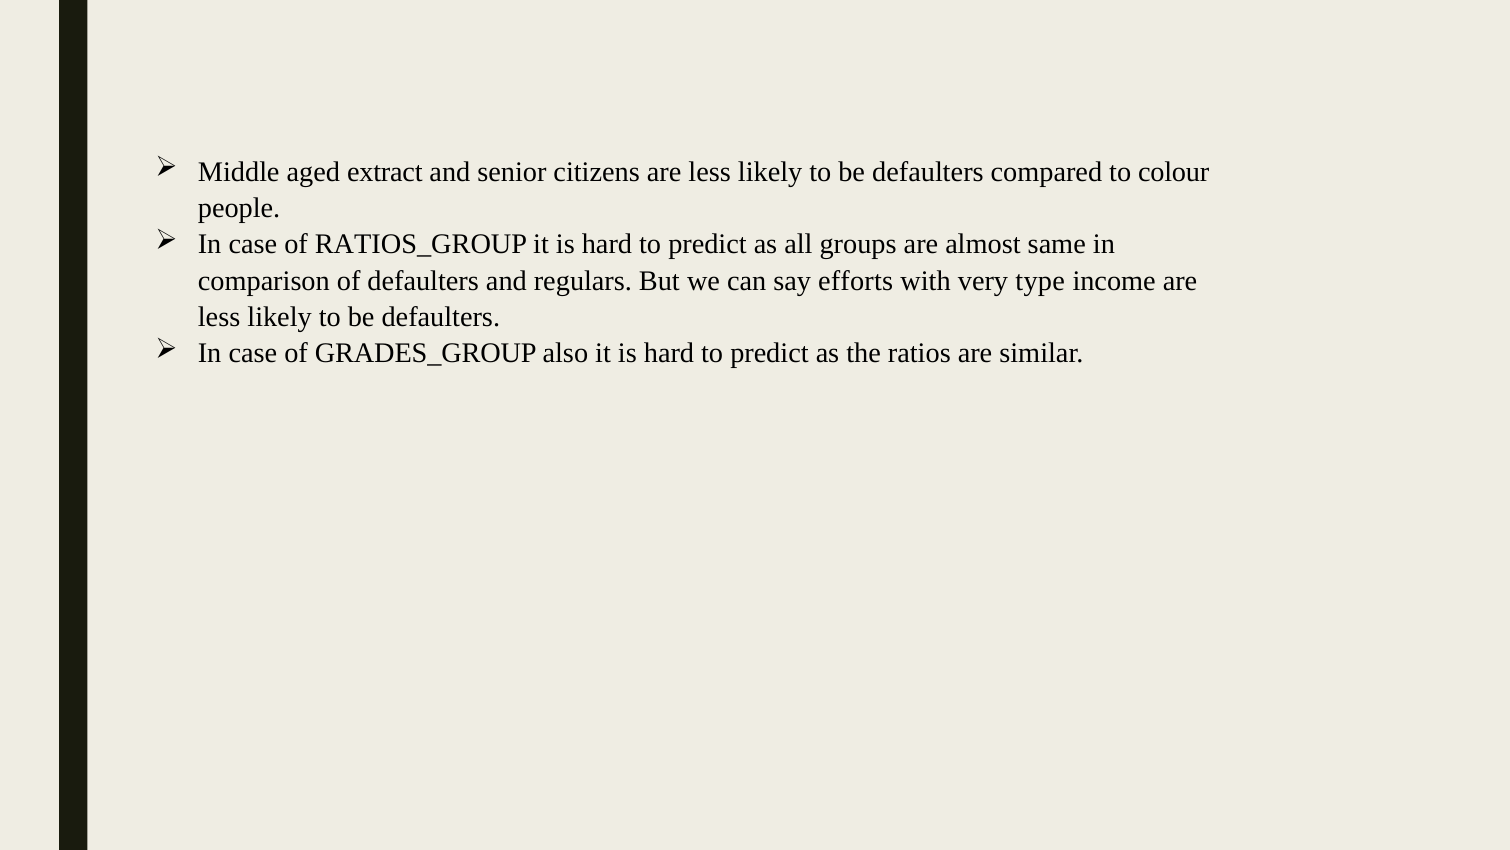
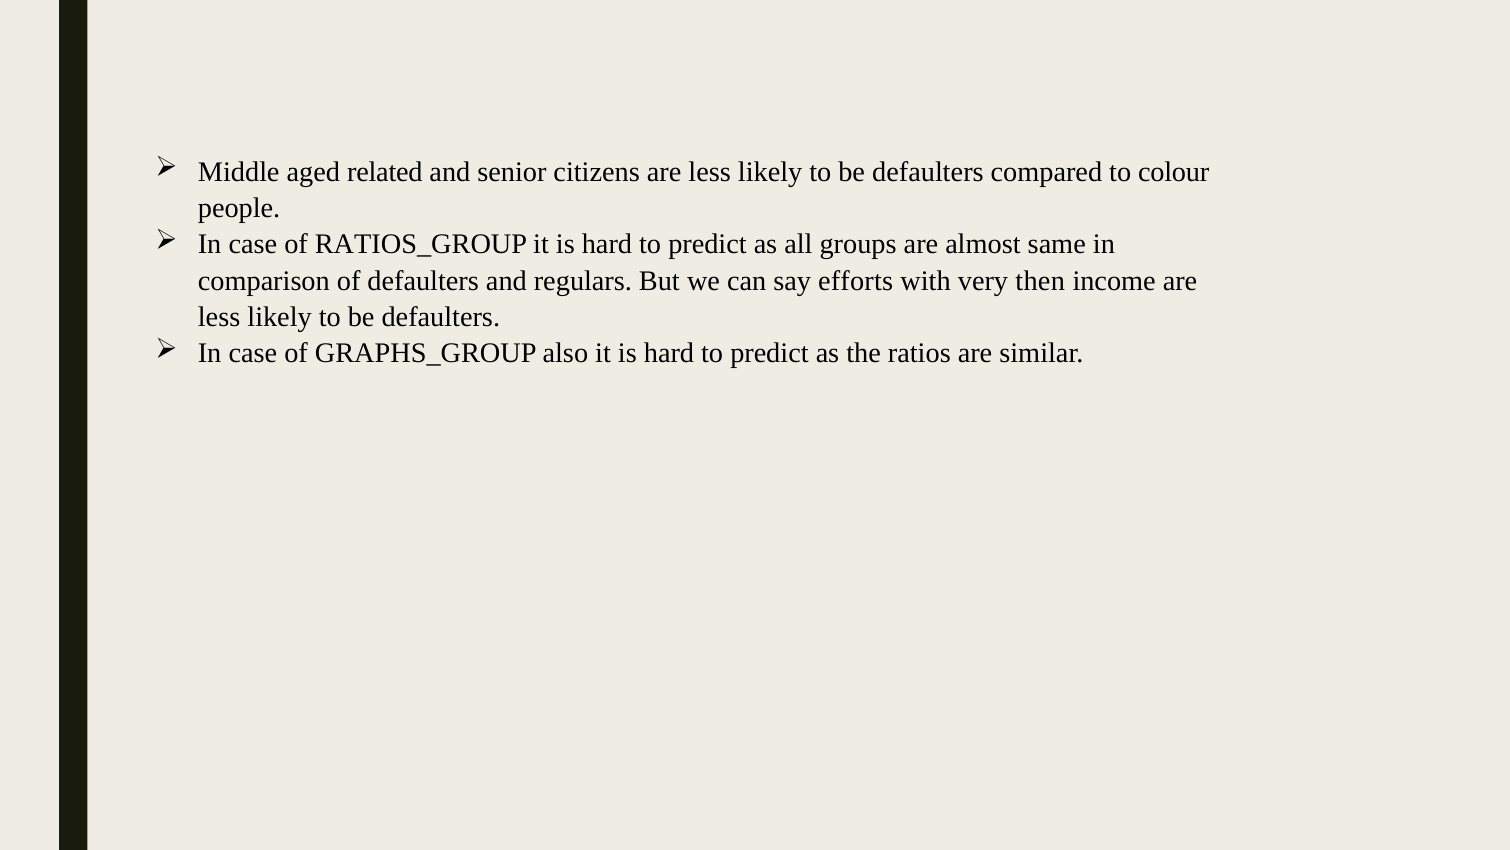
extract: extract -> related (385, 172)
type: type -> then (1040, 281)
GRADES_GROUP: GRADES_GROUP -> GRAPHS_GROUP (426, 353)
